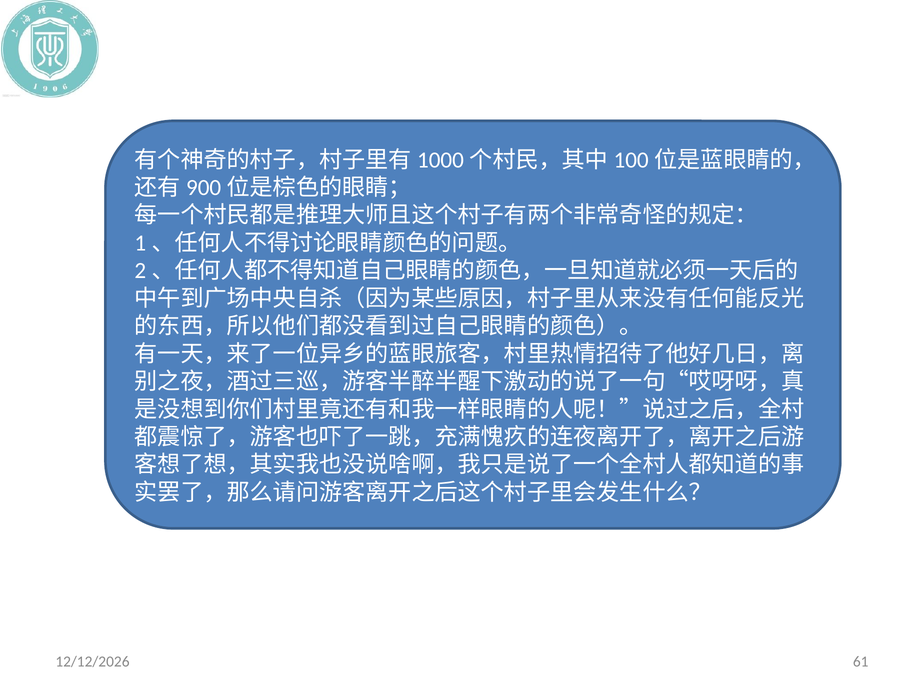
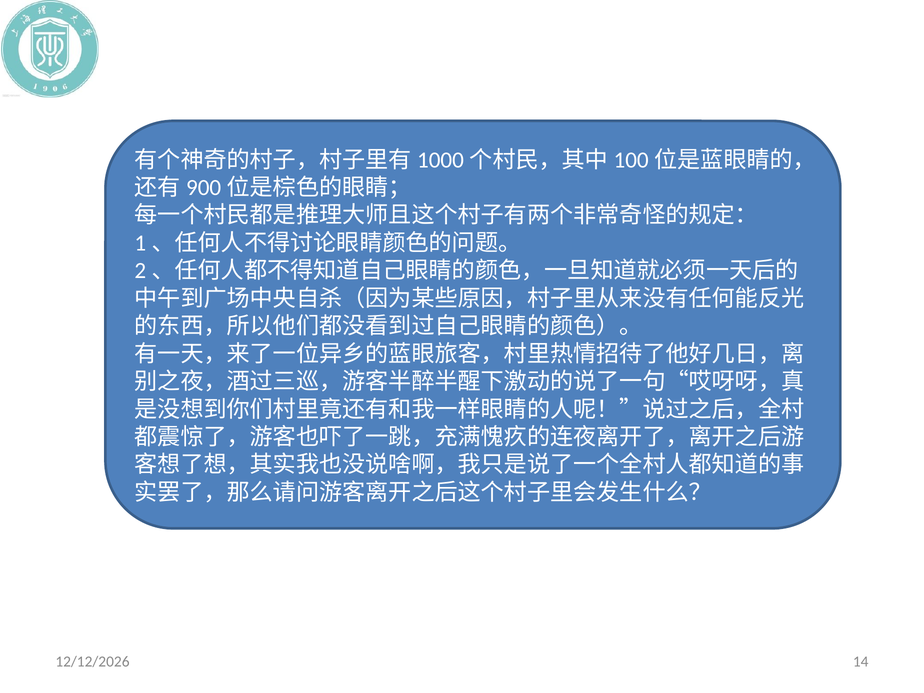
61: 61 -> 14 (861, 662)
